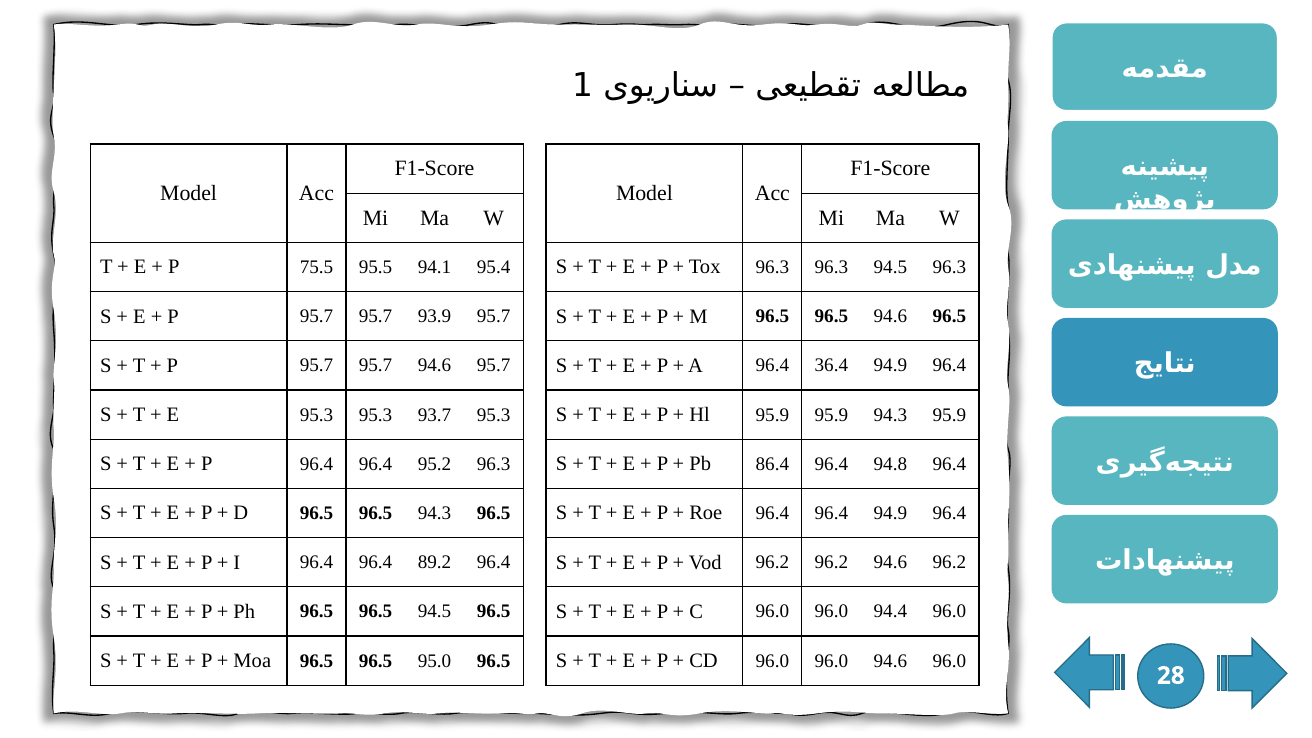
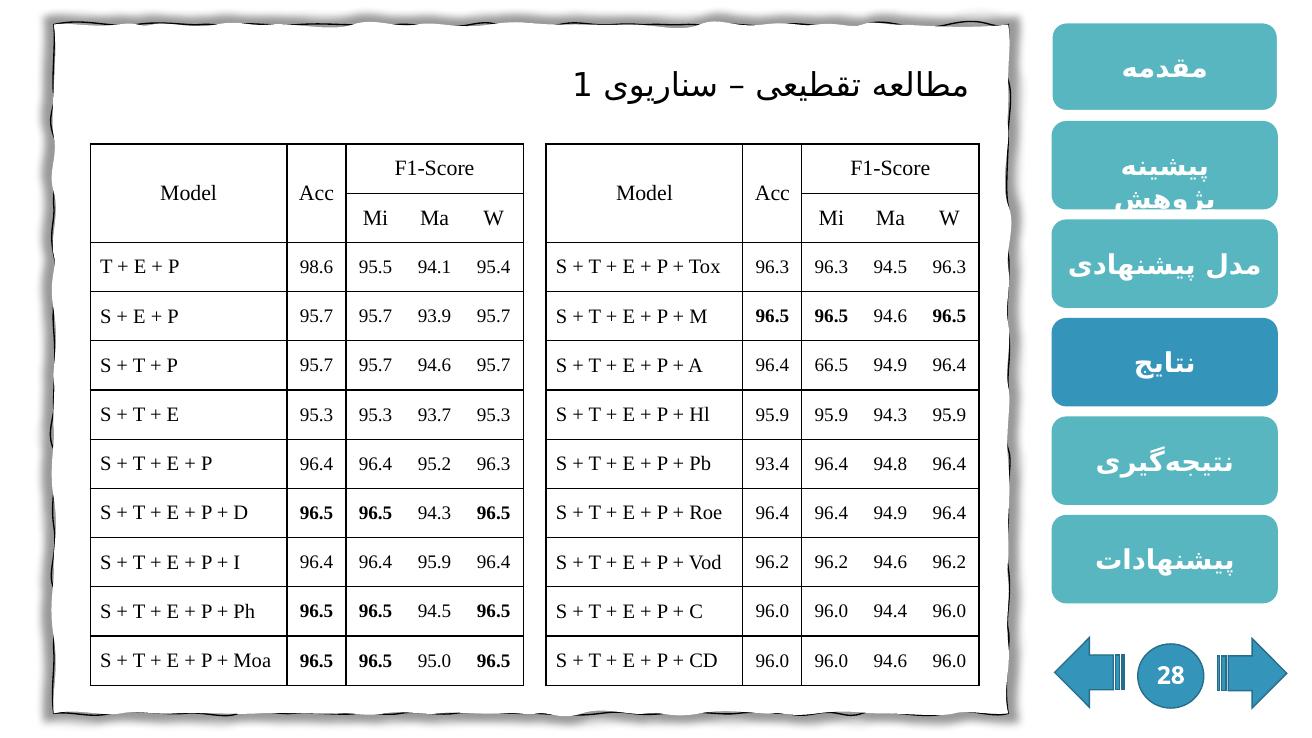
75.5: 75.5 -> 98.6 (317, 267)
36.4: 36.4 -> 66.5 (831, 366)
86.4: 86.4 -> 93.4 (772, 464)
96.4 89.2: 89.2 -> 95.9 (435, 562)
